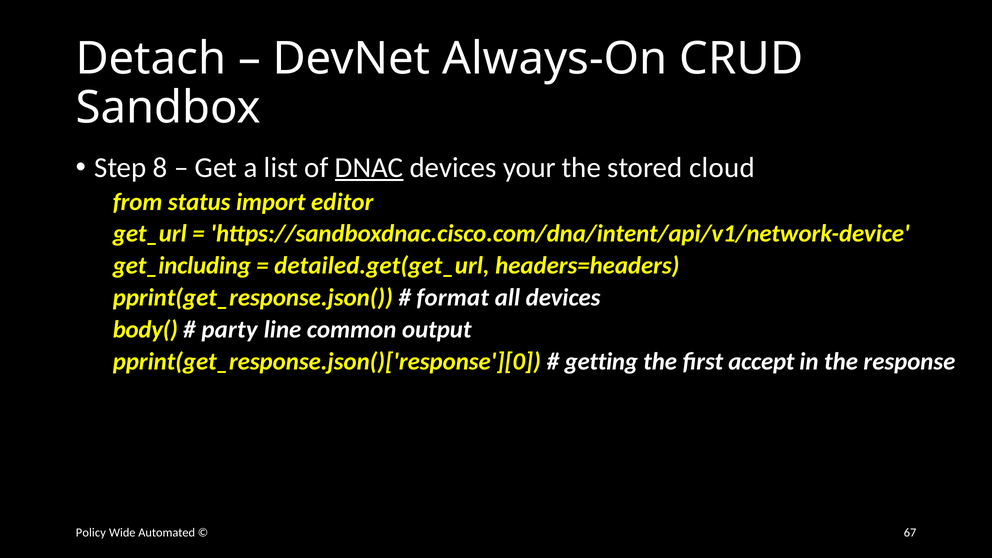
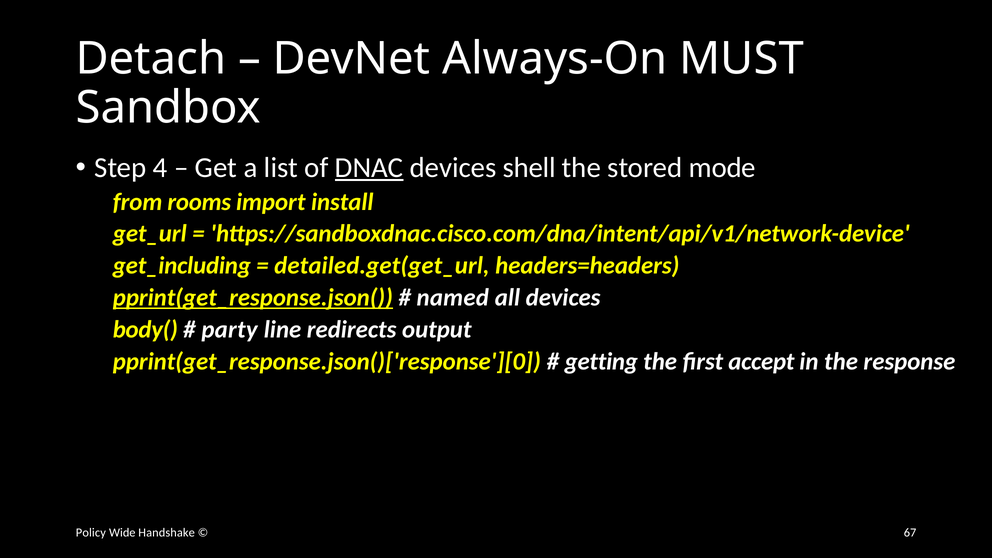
CRUD: CRUD -> MUST (742, 59)
8: 8 -> 4 (160, 168)
your: your -> shell (529, 168)
cloud: cloud -> mode (722, 168)
status: status -> rooms (199, 202)
editor: editor -> install (342, 202)
pprint(get_response.json( underline: none -> present (253, 298)
format: format -> named (453, 298)
common: common -> redirects (352, 330)
Automated: Automated -> Handshake (167, 533)
